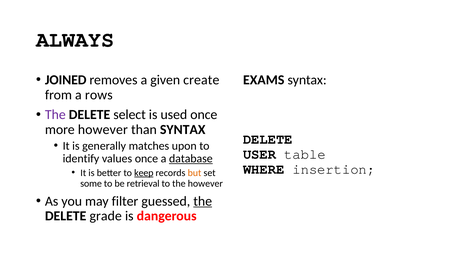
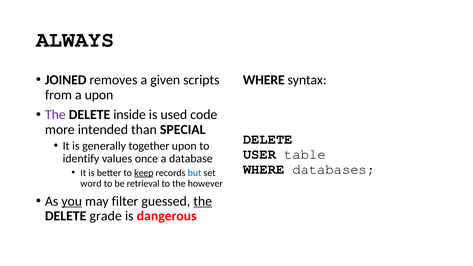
create: create -> scripts (201, 80)
EXAMS: EXAMS -> WHERE (264, 80)
a rows: rows -> upon (99, 95)
select: select -> inside (130, 115)
used once: once -> code (204, 115)
more however: however -> intended (103, 130)
than SYNTAX: SYNTAX -> SPECIAL (183, 130)
matches: matches -> together (149, 146)
database underline: present -> none (191, 159)
insertion: insertion -> databases (334, 169)
but colour: orange -> blue (195, 173)
some: some -> word (91, 183)
you underline: none -> present (72, 201)
